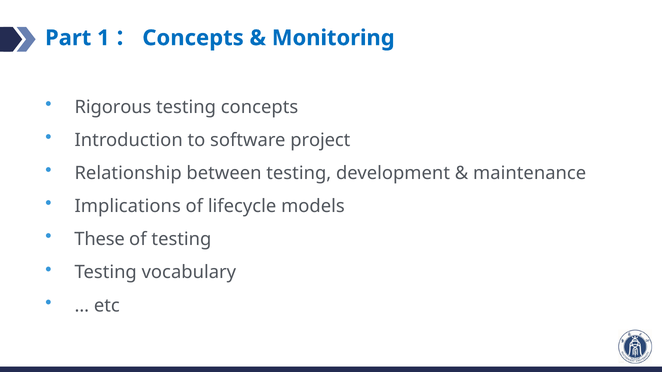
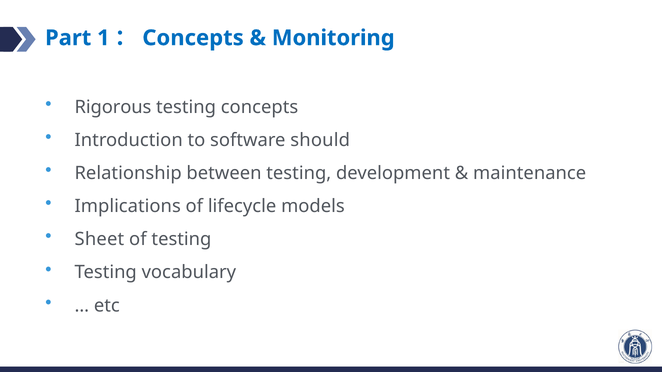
project: project -> should (320, 140)
These: These -> Sheet (99, 240)
